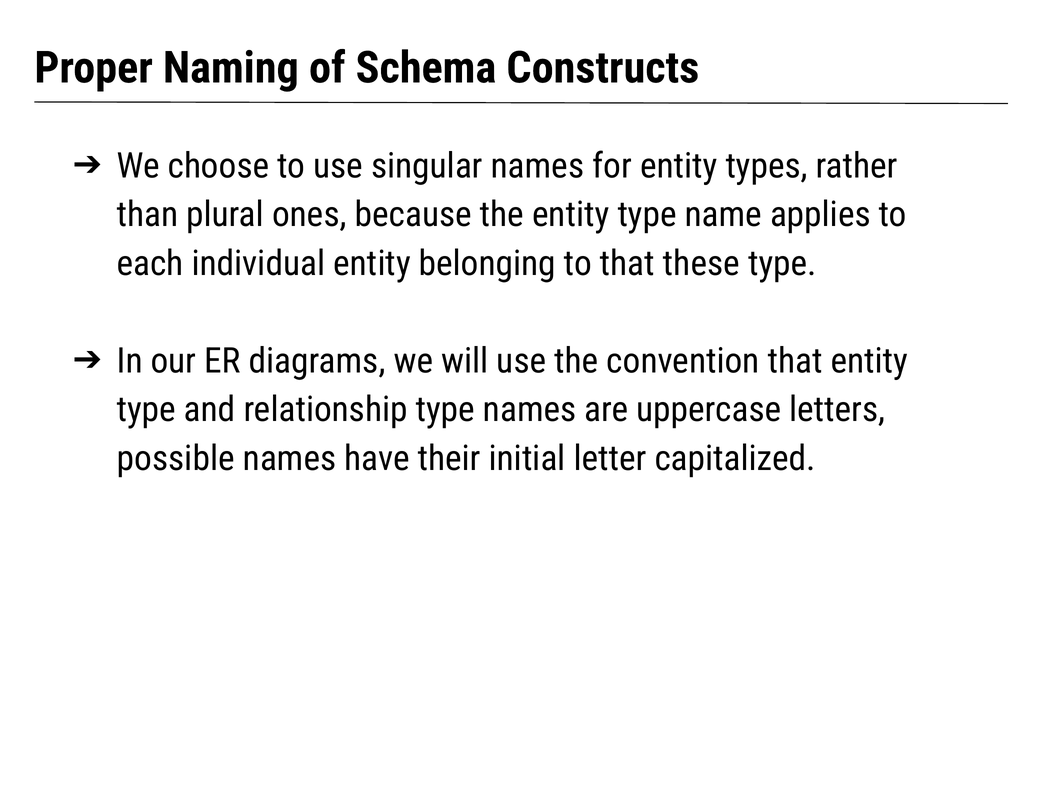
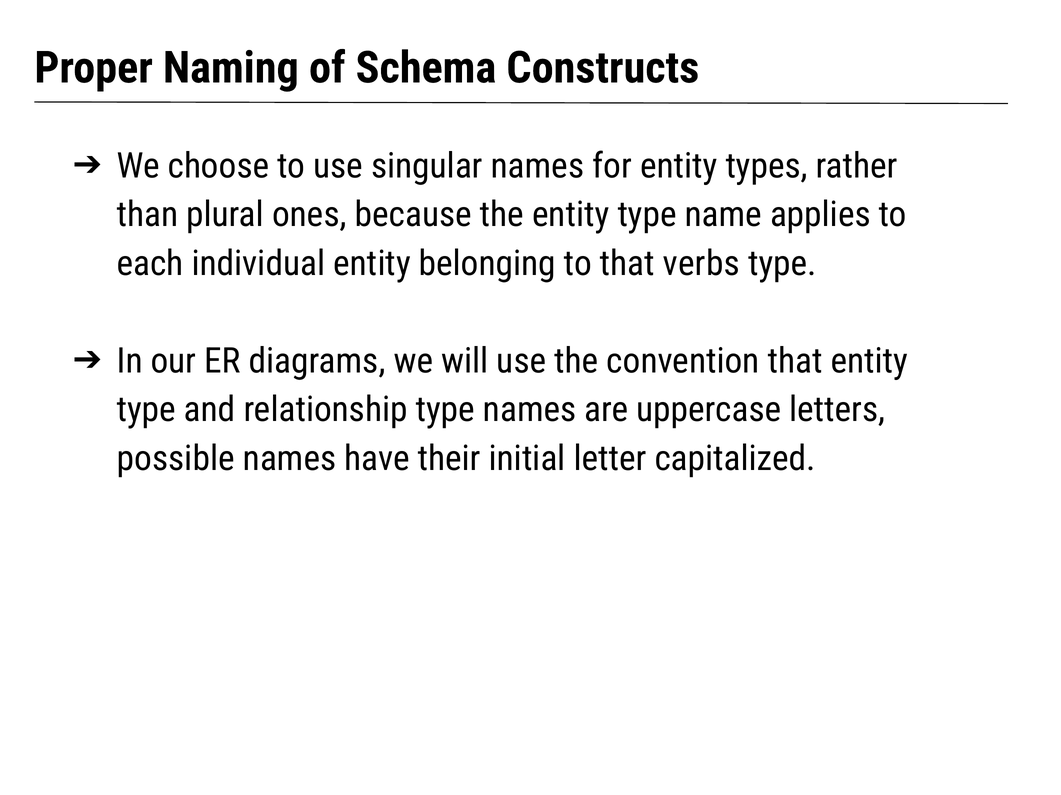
these: these -> verbs (701, 264)
